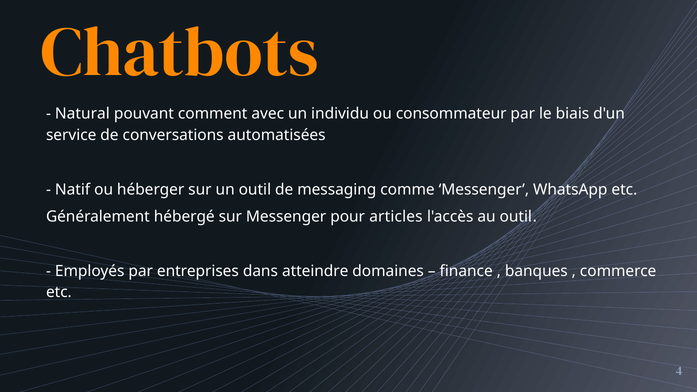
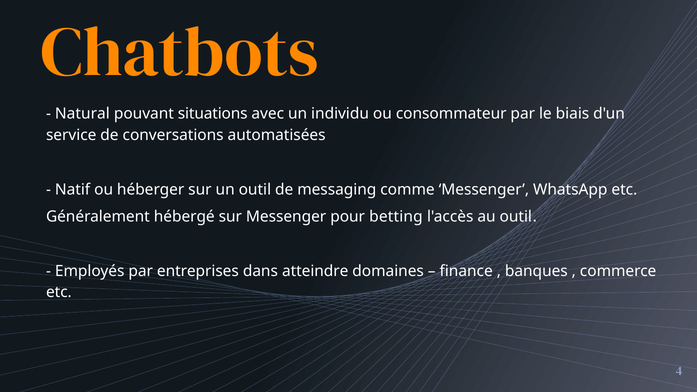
comment: comment -> situations (213, 114)
articles: articles -> betting (396, 217)
